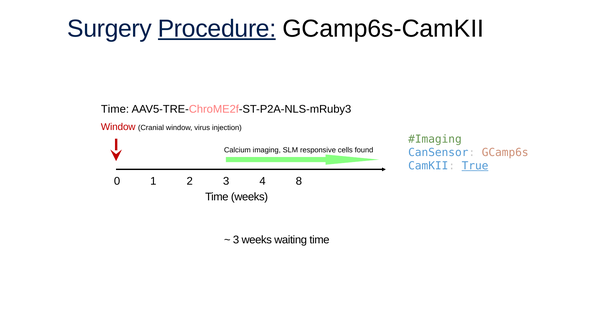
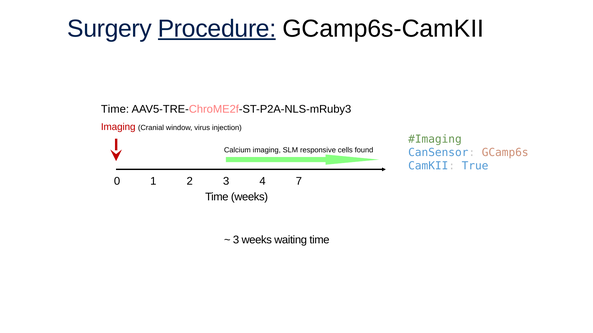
Window: Window -> Imaging (118, 127)
True underline: present -> none (475, 166)
8: 8 -> 7 (299, 181)
